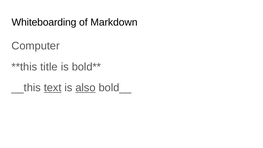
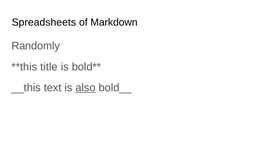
Whiteboarding: Whiteboarding -> Spreadsheets (44, 22)
Computer: Computer -> Randomly (36, 46)
text underline: present -> none (53, 88)
